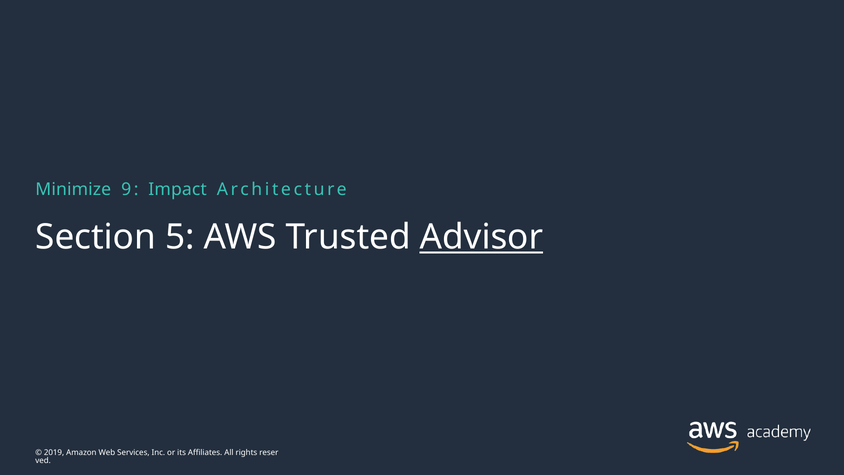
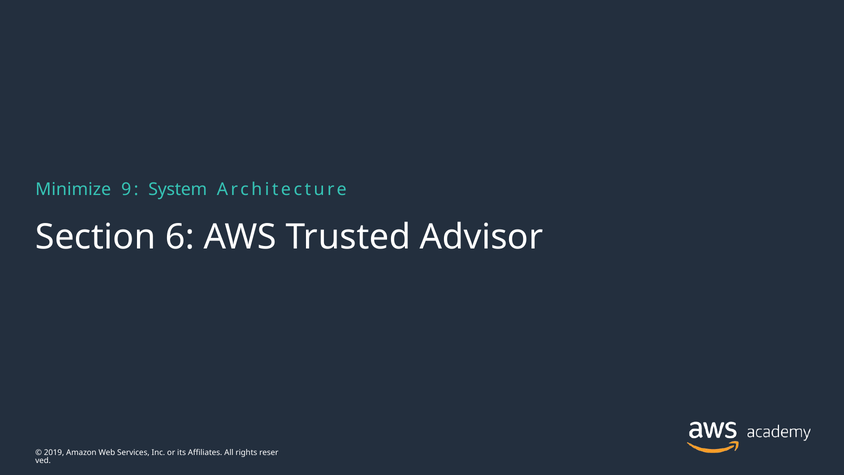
Impact: Impact -> System (178, 189)
5: 5 -> 6 (180, 237)
Advisor underline: present -> none (481, 237)
